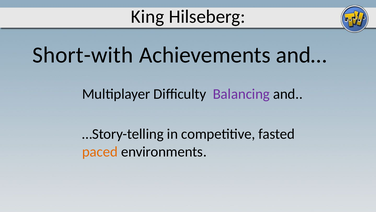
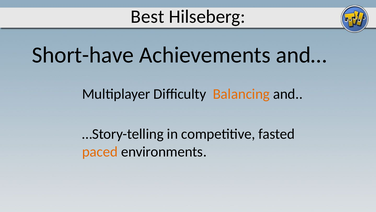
King: King -> Best (148, 17)
Short-with: Short-with -> Short-have (83, 55)
Balancing colour: purple -> orange (241, 94)
